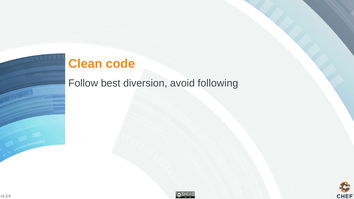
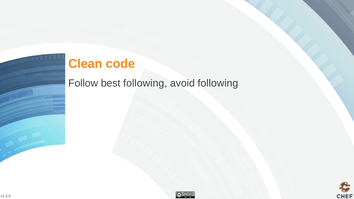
best diversion: diversion -> following (145, 83)
